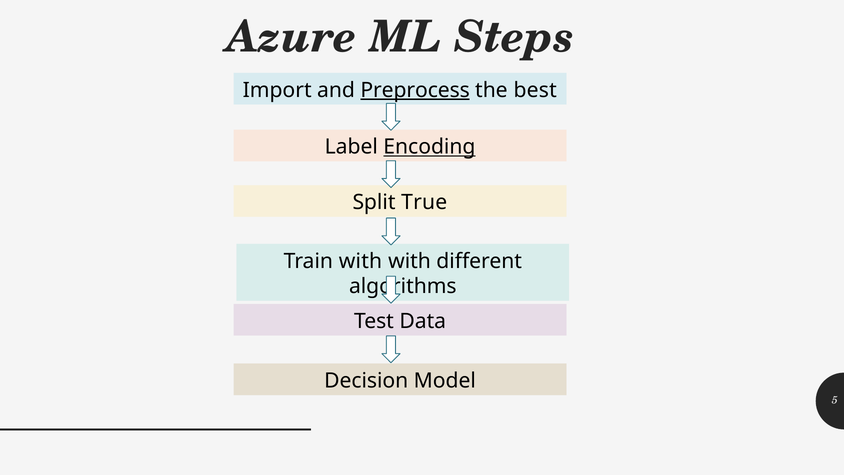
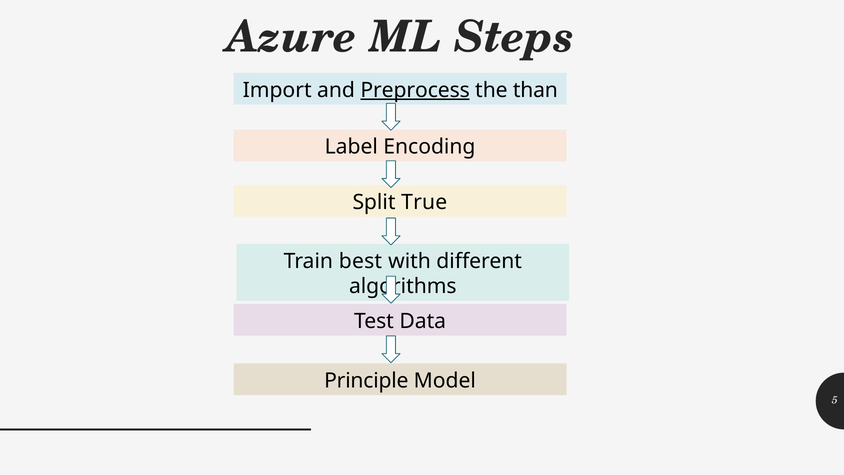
best: best -> than (535, 90)
Encoding underline: present -> none (429, 147)
Train with: with -> best (360, 261)
Decision: Decision -> Principle (366, 381)
